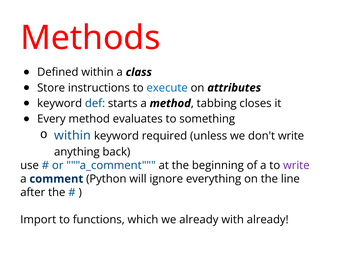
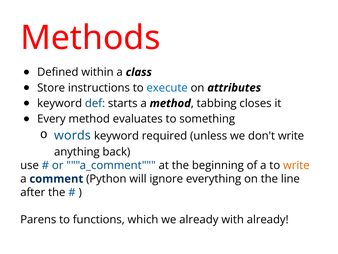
within: within -> words (73, 135)
write colour: purple -> orange (296, 165)
Import: Import -> Parens (38, 219)
